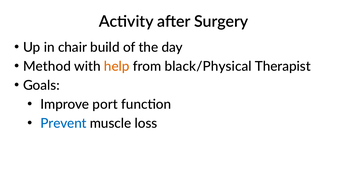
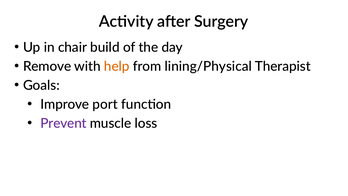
Method: Method -> Remove (47, 66)
black/Physical: black/Physical -> lining/Physical (208, 66)
Prevent colour: blue -> purple (64, 123)
